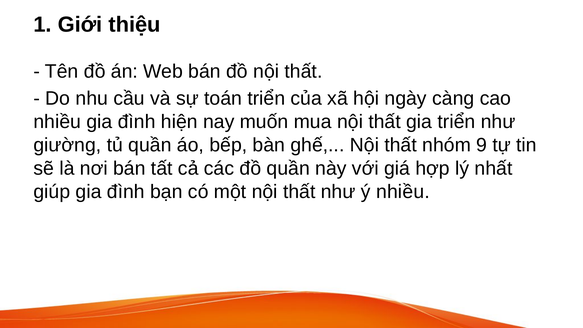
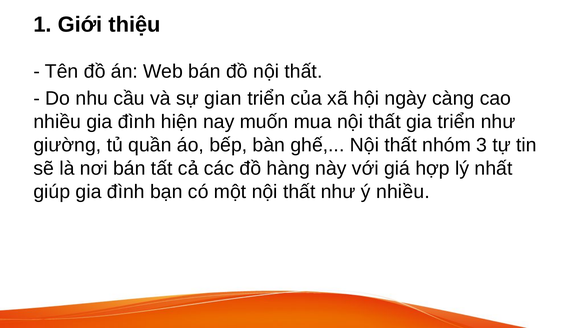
toán: toán -> gian (223, 99)
9: 9 -> 3 (482, 145)
đồ quần: quần -> hàng (288, 169)
